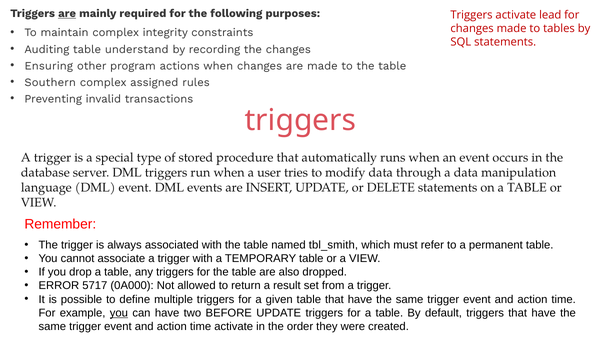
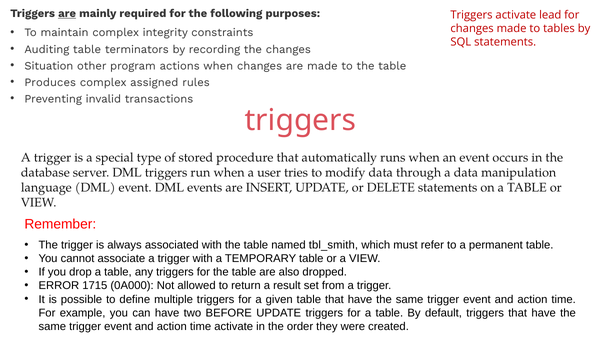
understand: understand -> terminators (137, 49)
Ensuring: Ensuring -> Situation (49, 66)
Southern: Southern -> Produces (50, 82)
5717: 5717 -> 1715 (95, 286)
you underline: present -> none (119, 313)
